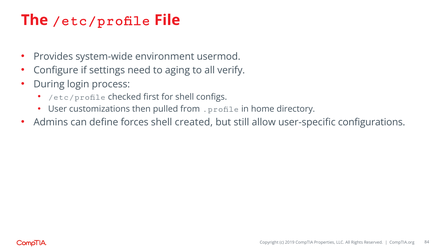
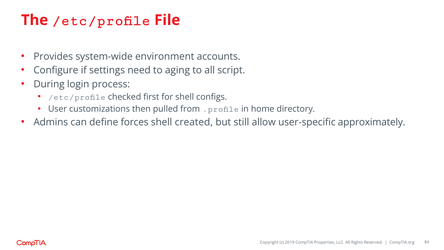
usermod: usermod -> accounts (219, 56)
verify: verify -> script (231, 70)
configurations: configurations -> approximately (372, 122)
